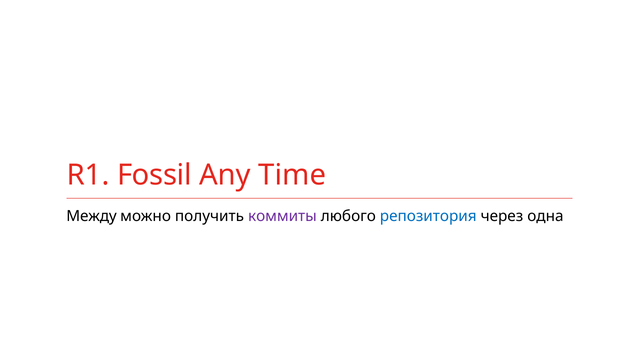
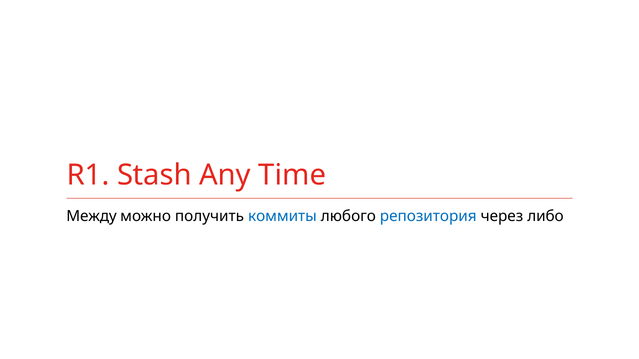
Fossil: Fossil -> Stash (154, 176)
коммиты colour: purple -> blue (282, 216)
одна: одна -> либо (545, 216)
